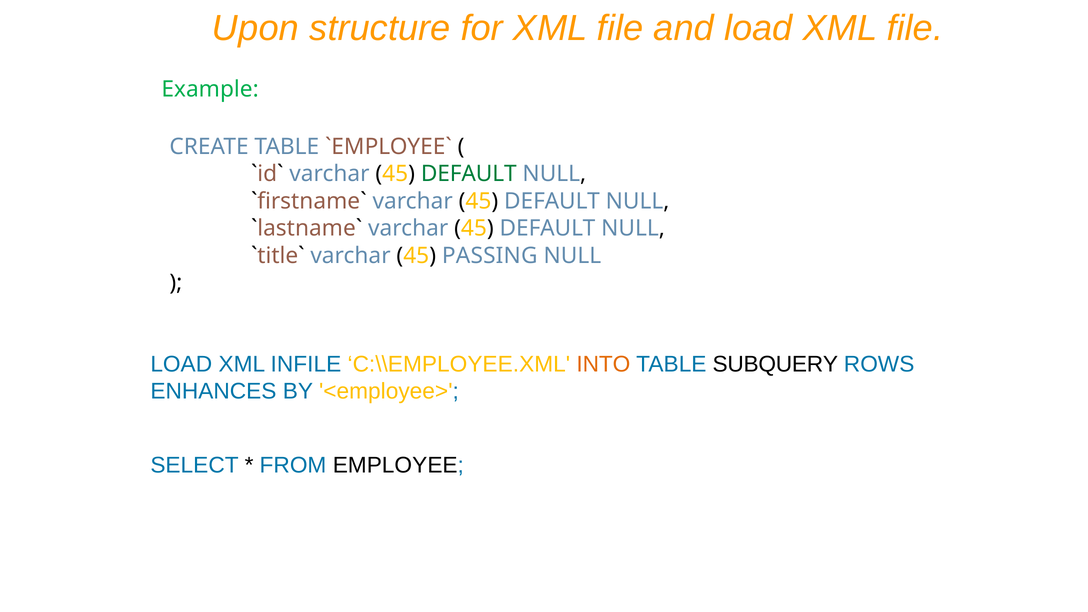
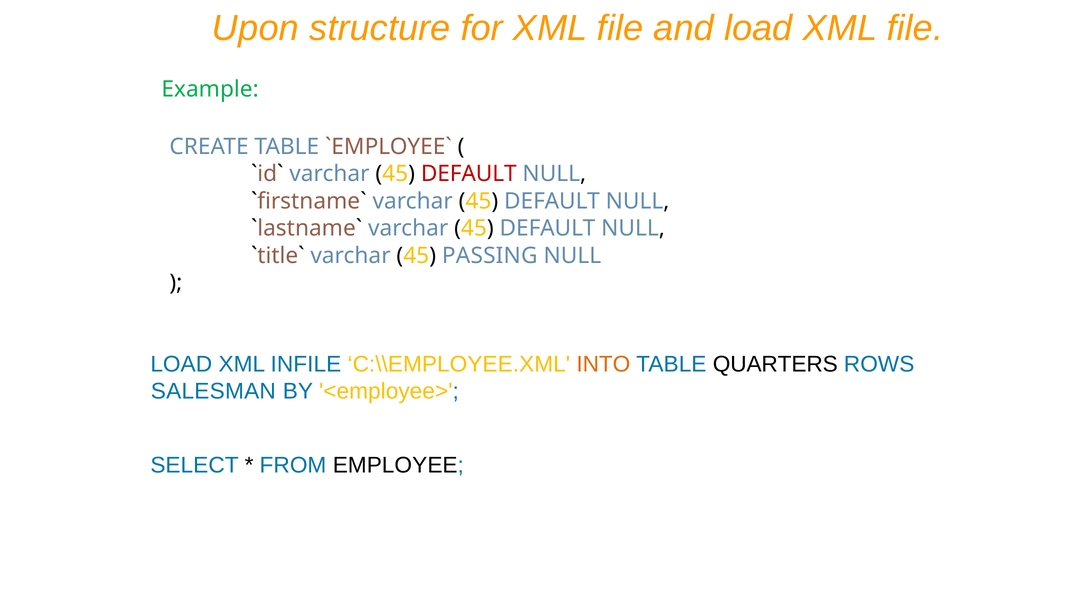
DEFAULT colour: green -> red (469, 174)
SUBQUERY: SUBQUERY -> QUARTERS (775, 364)
ENHANCES: ENHANCES -> SALESMAN (213, 391)
